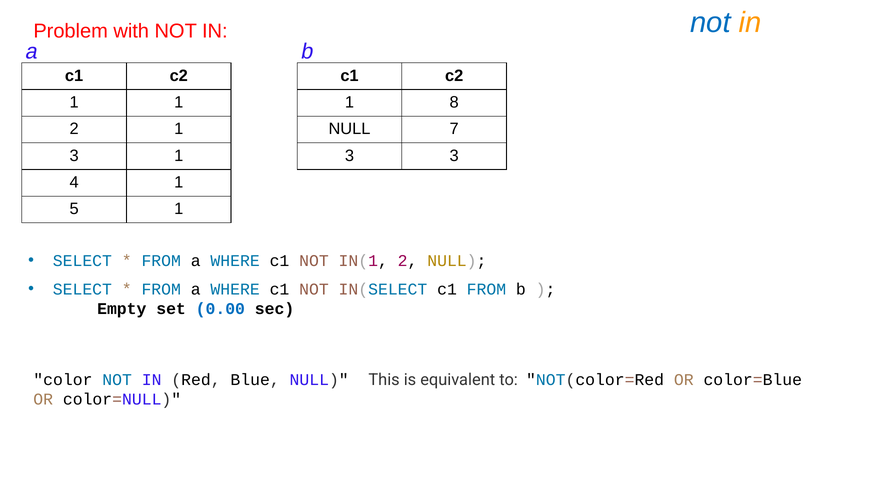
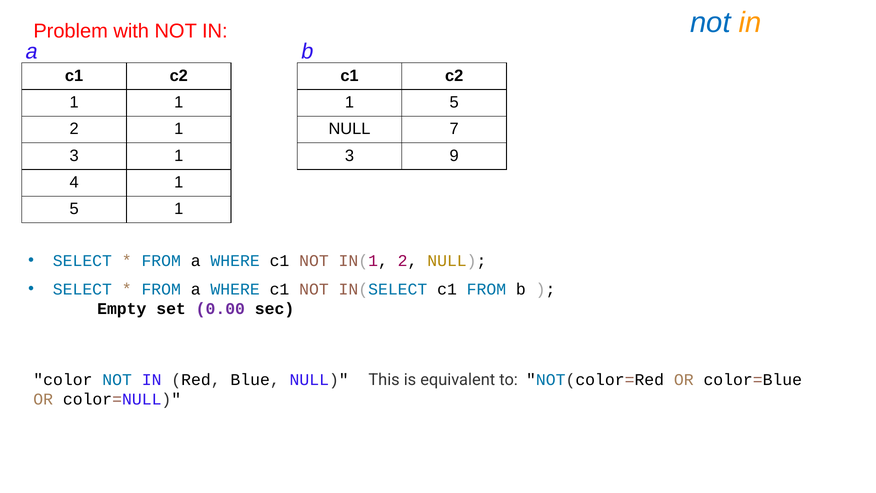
8: 8 -> 5 (454, 102)
3 3: 3 -> 9 (454, 156)
0.00 colour: blue -> purple (220, 309)
